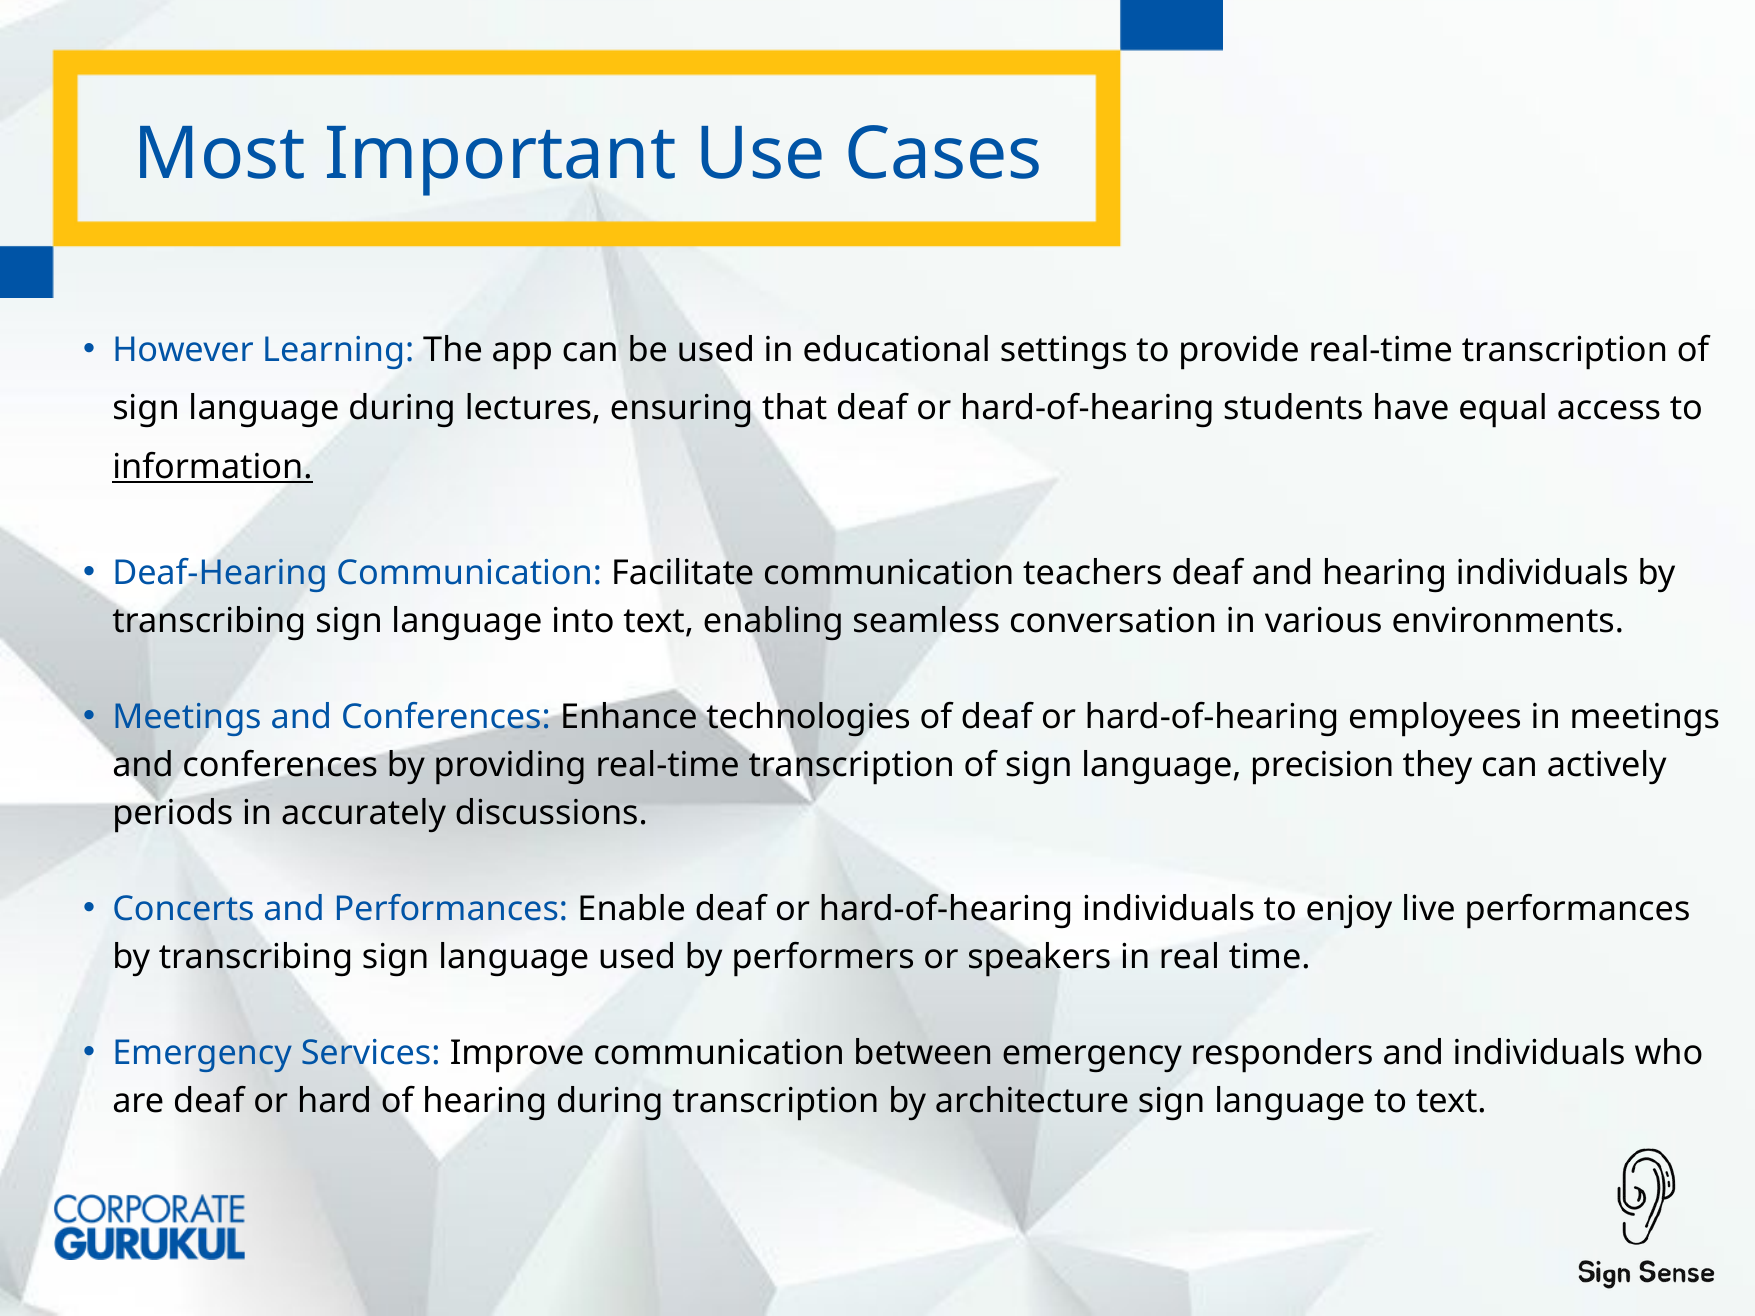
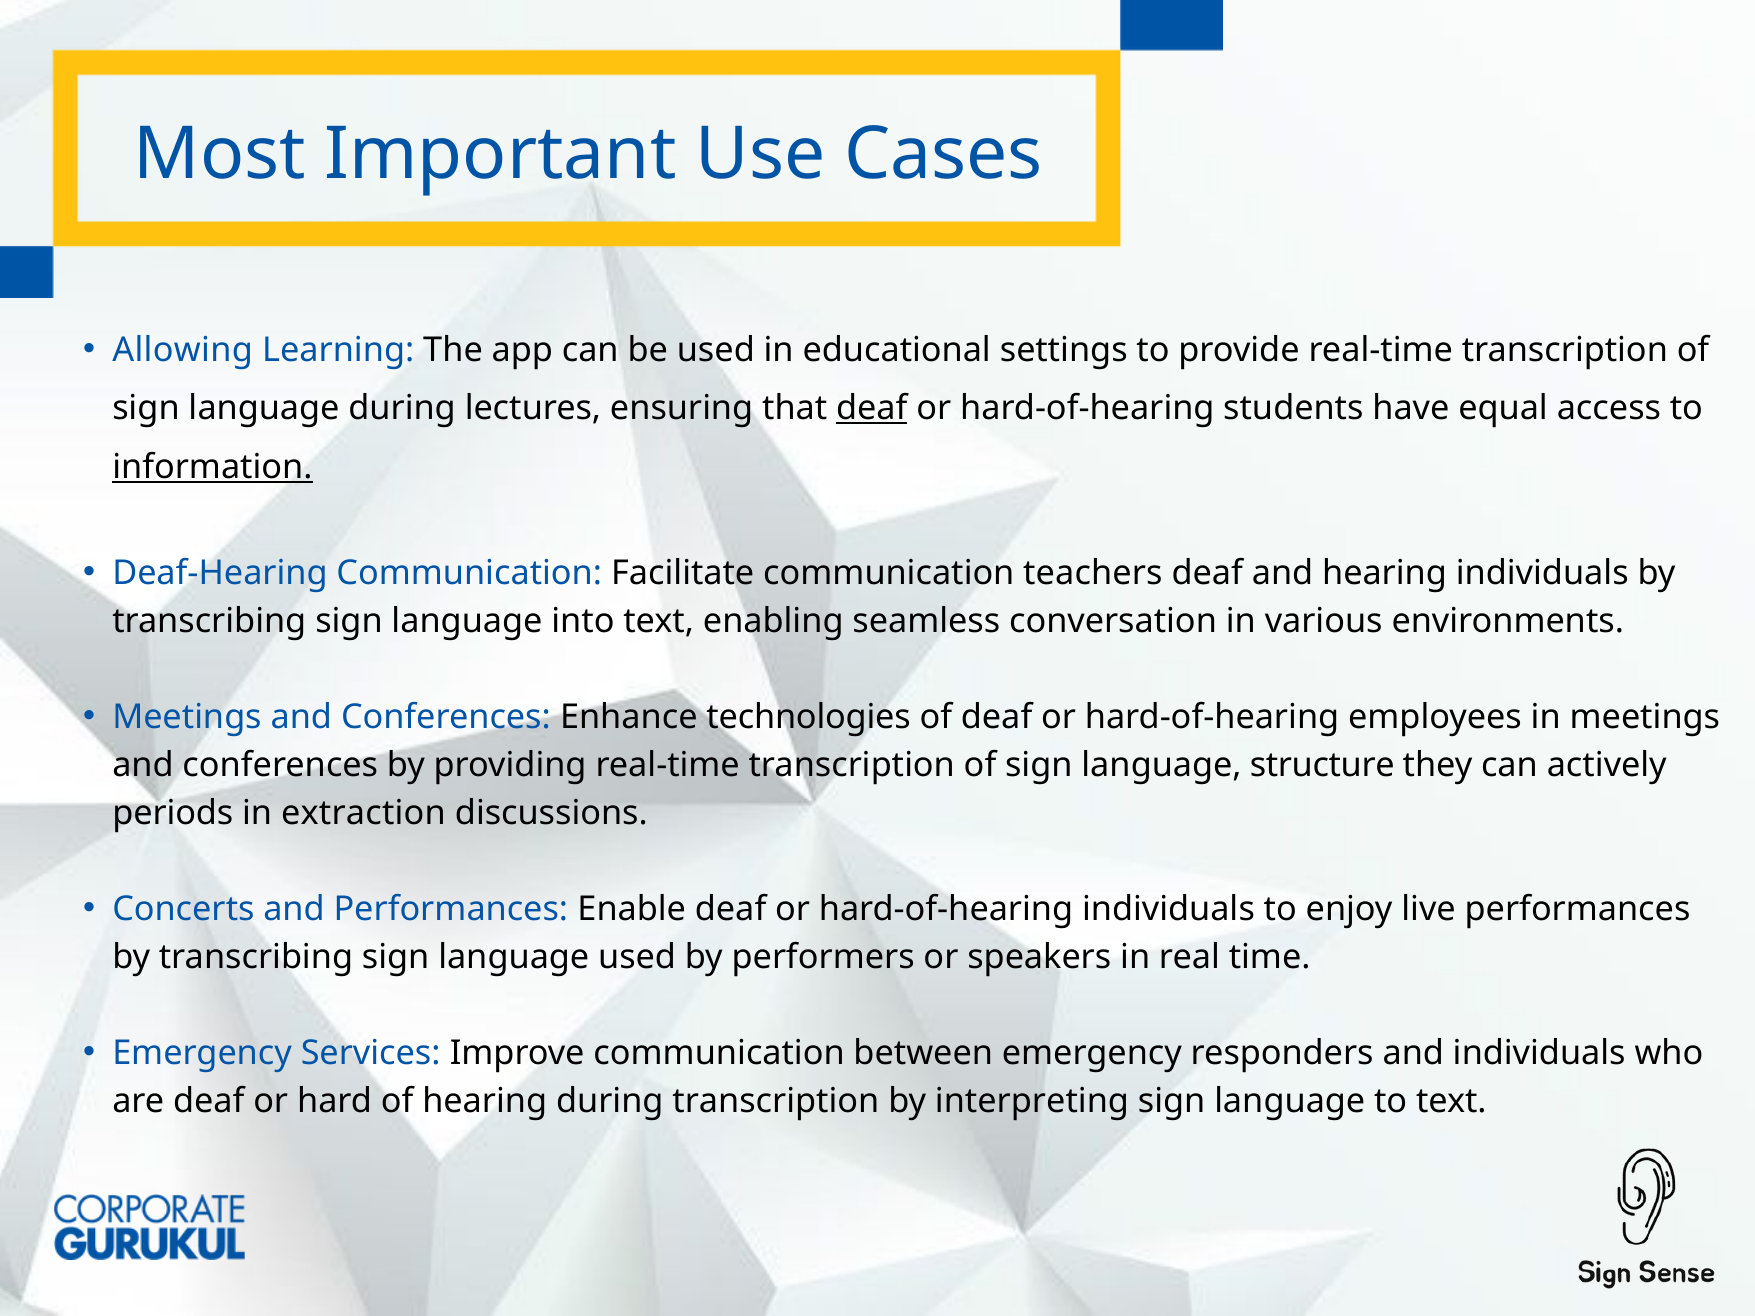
However: However -> Allowing (183, 350)
deaf underline: none -> present (872, 408)
precision: precision -> structure (1322, 766)
accurately: accurately -> extraction (363, 814)
architecture: architecture -> interpreting (1032, 1102)
